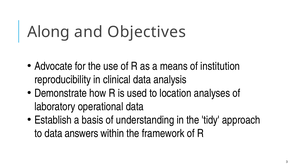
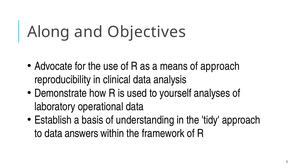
of institution: institution -> approach (220, 66)
location: location -> yourself (176, 93)
